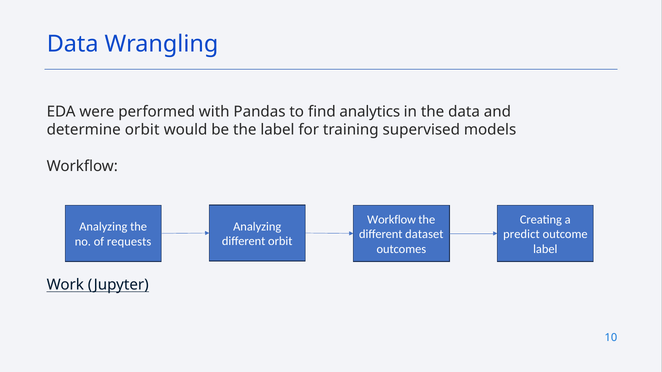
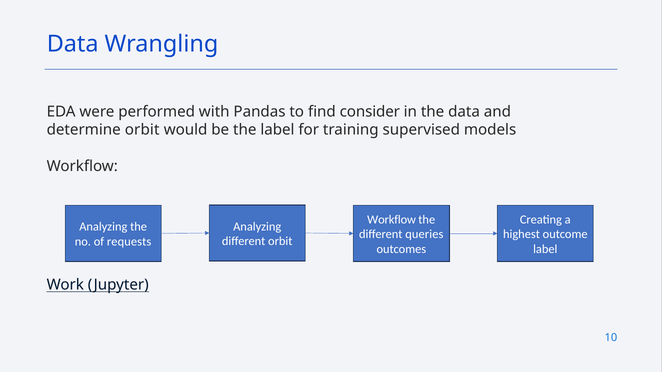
analytics: analytics -> consider (370, 112)
dataset: dataset -> queries (424, 235)
predict: predict -> highest (521, 235)
